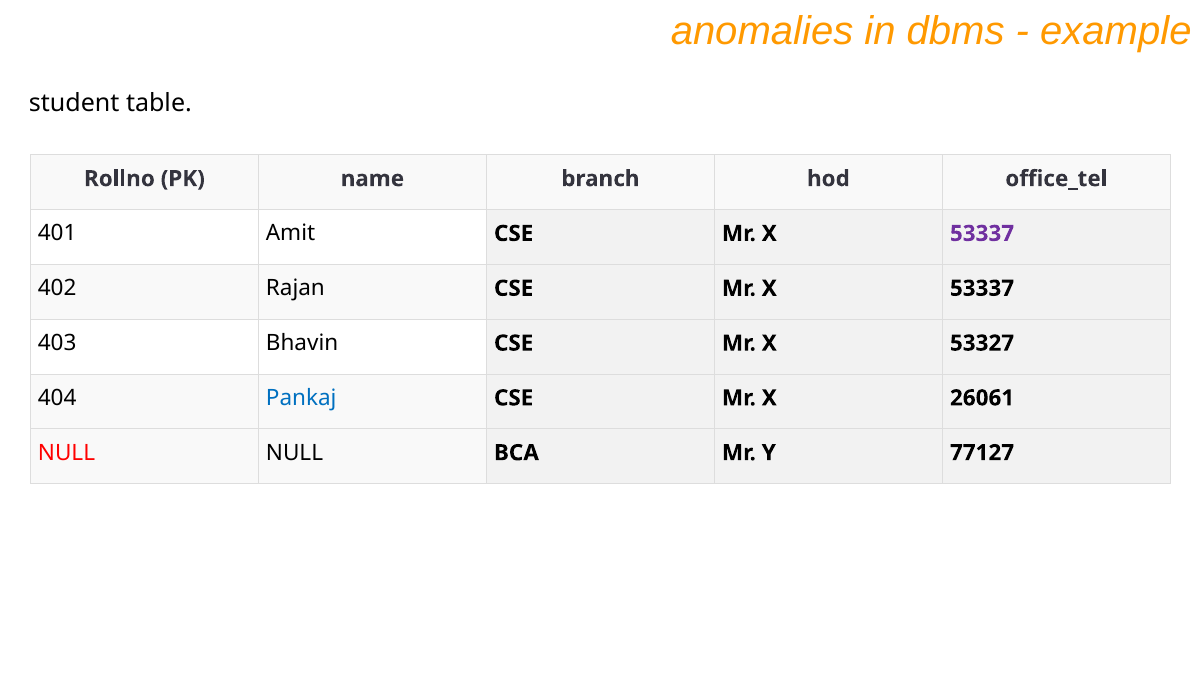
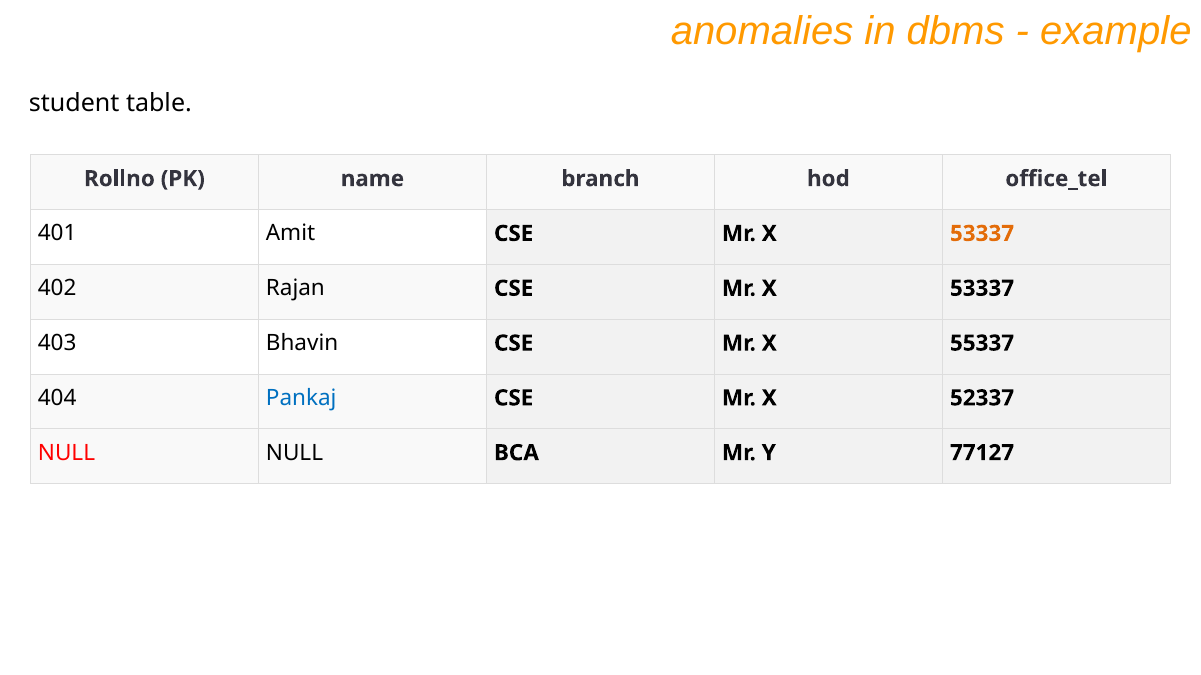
53337 colour: purple -> orange (982, 234)
53327: 53327 -> 55337 (982, 343)
26061: 26061 -> 52337 (982, 398)
